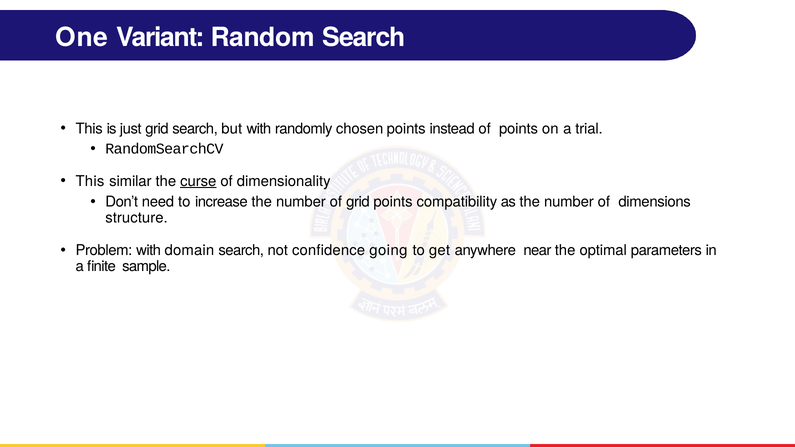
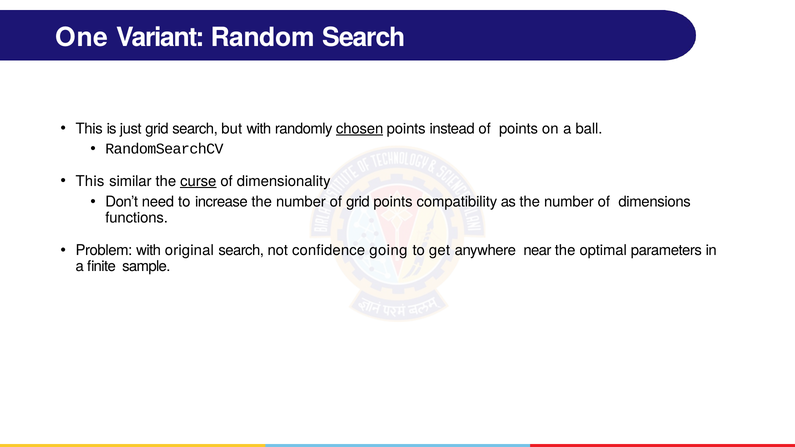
chosen underline: none -> present (360, 129)
trial: trial -> ball (589, 129)
structure: structure -> functions (137, 218)
domain: domain -> original (189, 250)
